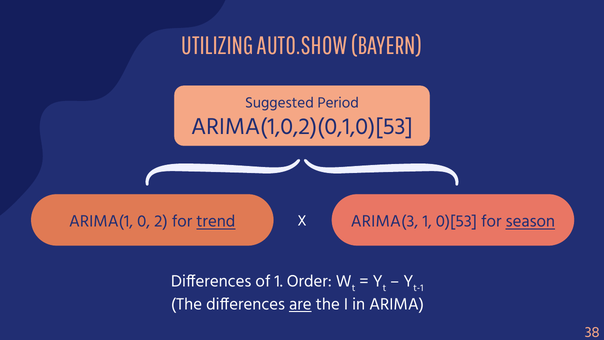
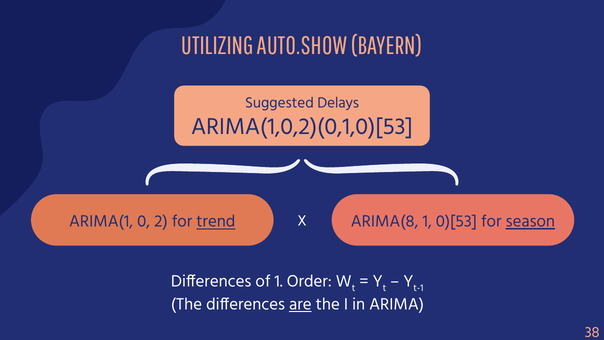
Period: Period -> Delays (338, 103)
ARIMA(3: ARIMA(3 -> ARIMA(8 (385, 221)
season underline: none -> present (530, 221)
